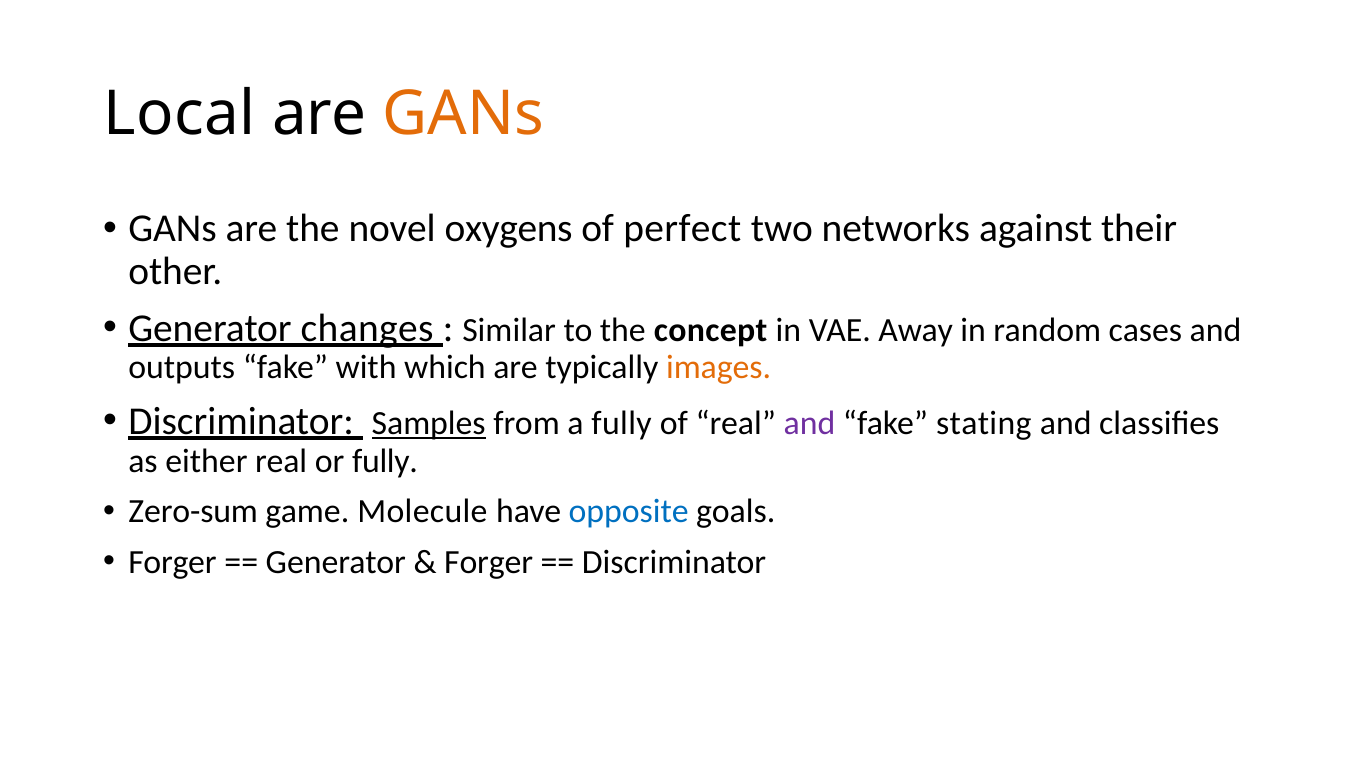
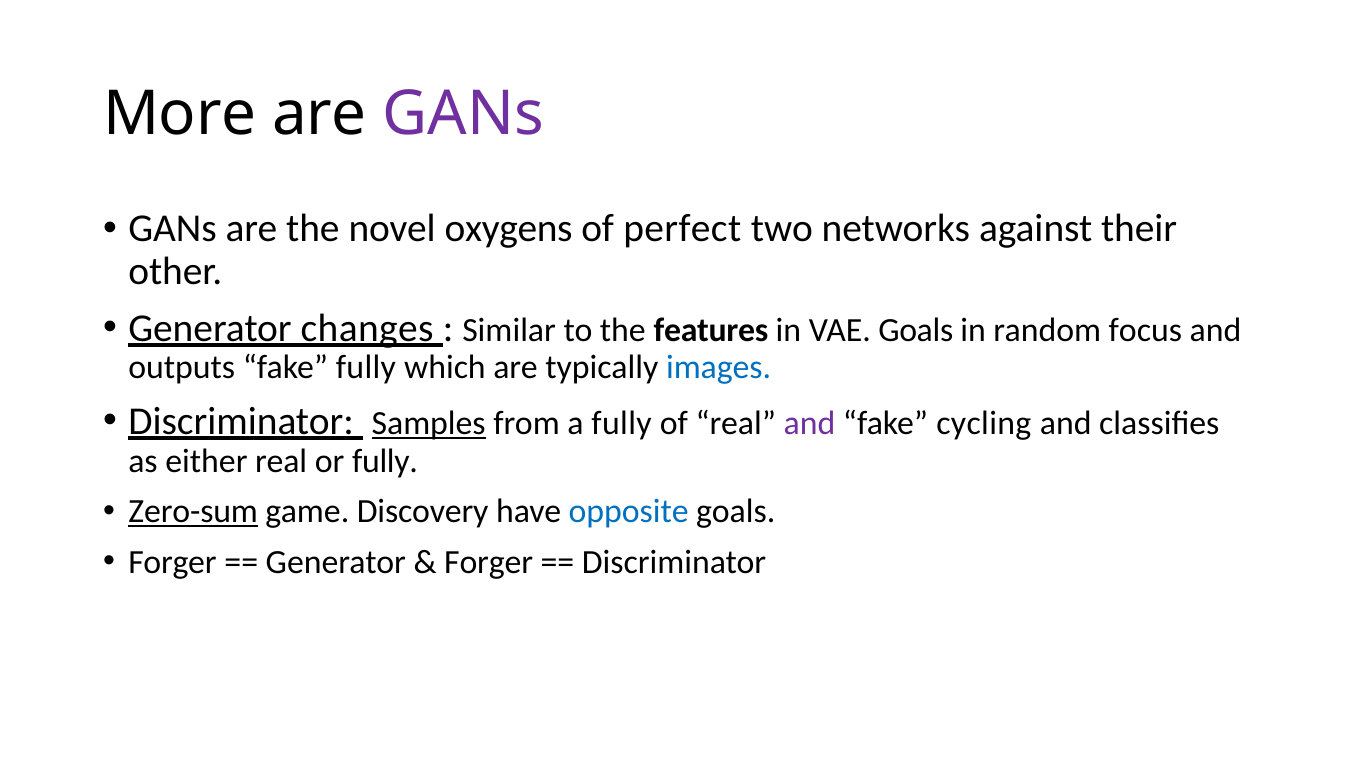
Local: Local -> More (180, 114)
GANs colour: orange -> purple (463, 114)
concept: concept -> features (711, 330)
VAE Away: Away -> Goals (916, 330)
cases: cases -> focus (1145, 330)
fake with: with -> fully (366, 367)
images colour: orange -> blue (719, 367)
stating: stating -> cycling (984, 423)
Zero-sum underline: none -> present (193, 511)
Molecule: Molecule -> Discovery (423, 511)
